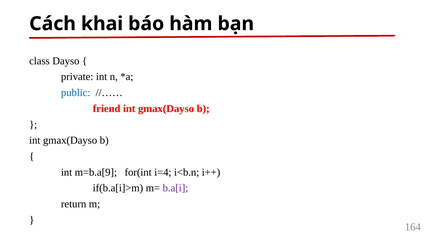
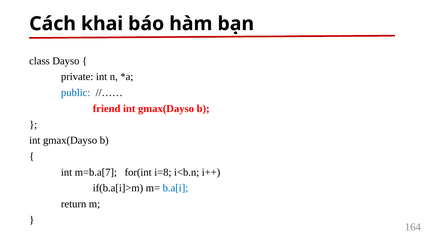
m=b.a[9: m=b.a[9 -> m=b.a[7 (96, 172)
i=4: i=4 -> i=8 (163, 172)
b.a[i colour: purple -> blue (175, 188)
